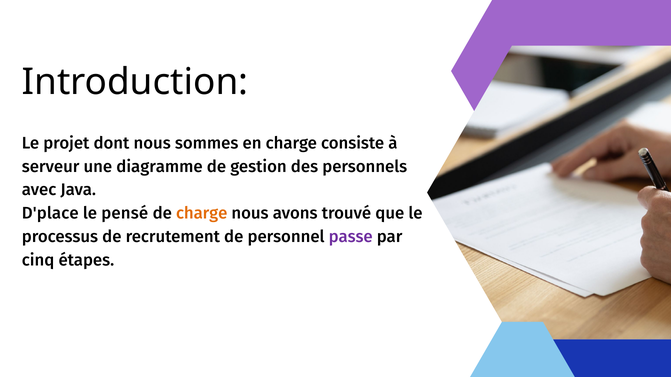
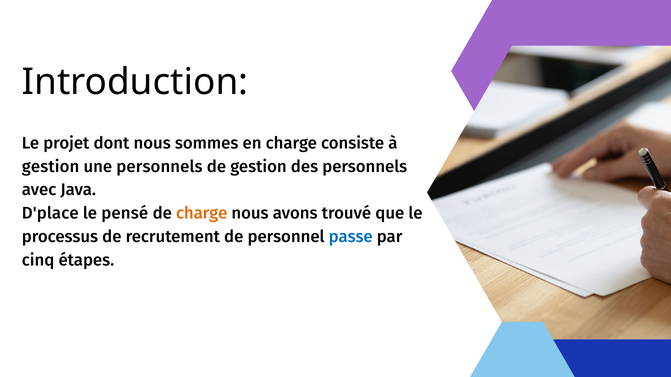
serveur: serveur -> gestion (51, 167)
une diagramme: diagramme -> personnels (159, 167)
passe colour: purple -> blue (351, 237)
